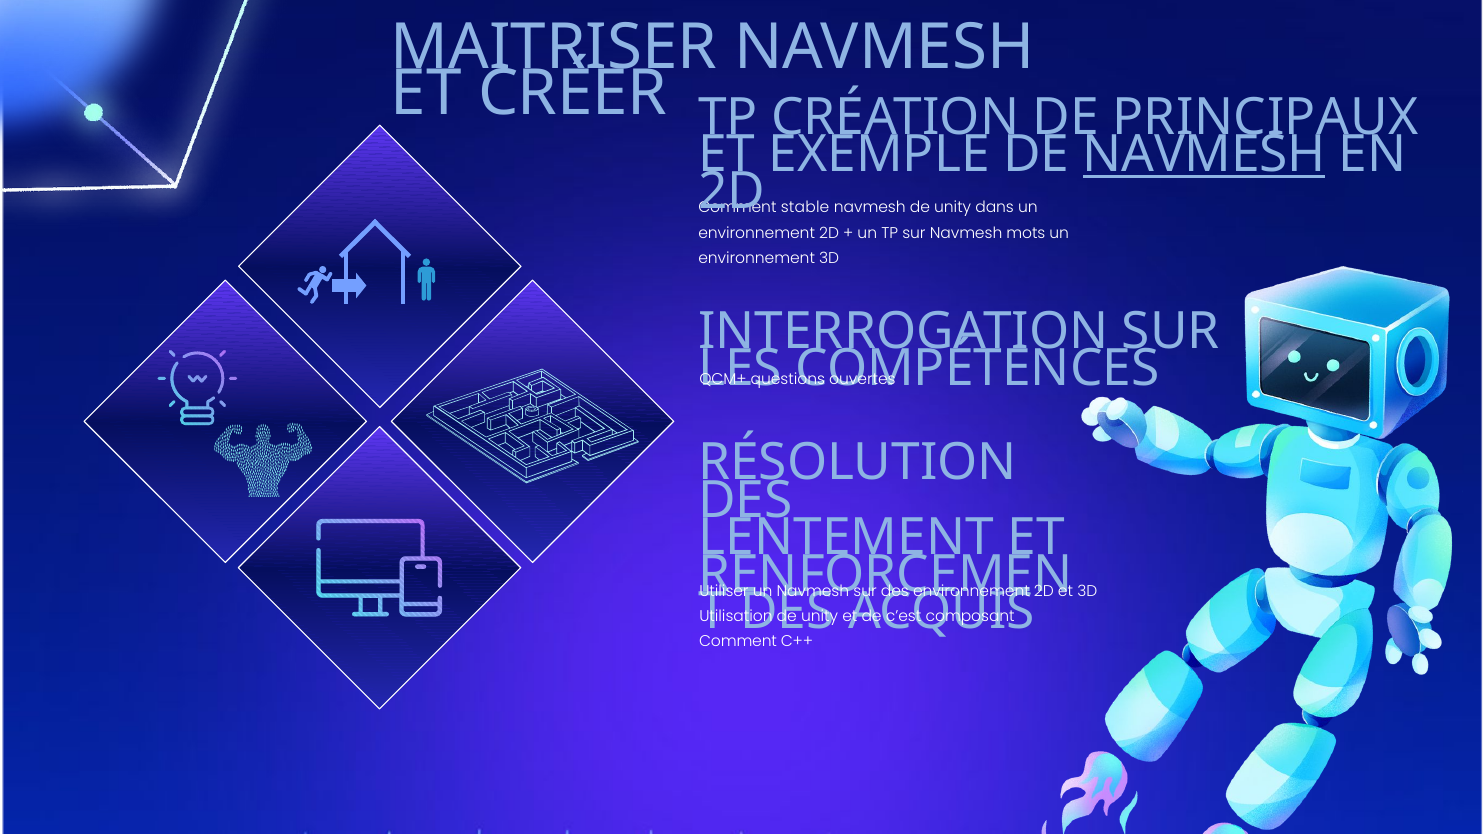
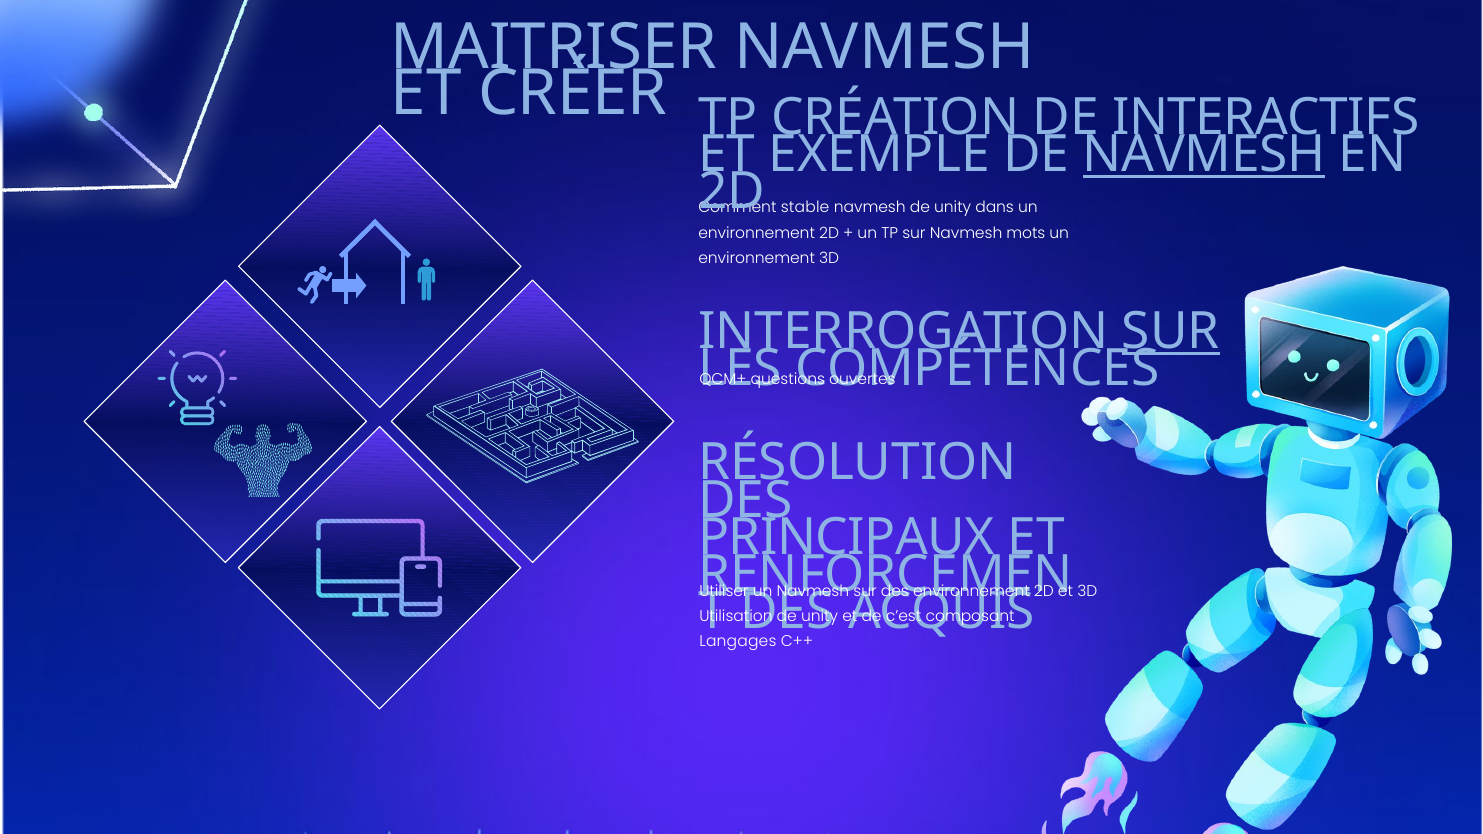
PRINCIPAUX: PRINCIPAUX -> INTERACTIFS (1266, 117)
SUR underline: none -> present (1171, 332)
LENTEMENT: LENTEMENT -> PRINCIPAUX (847, 537)
Comment: Comment -> Langages (738, 641)
